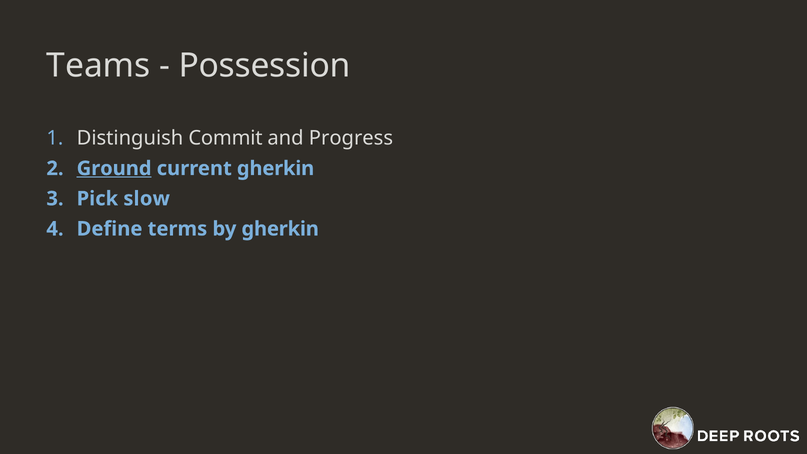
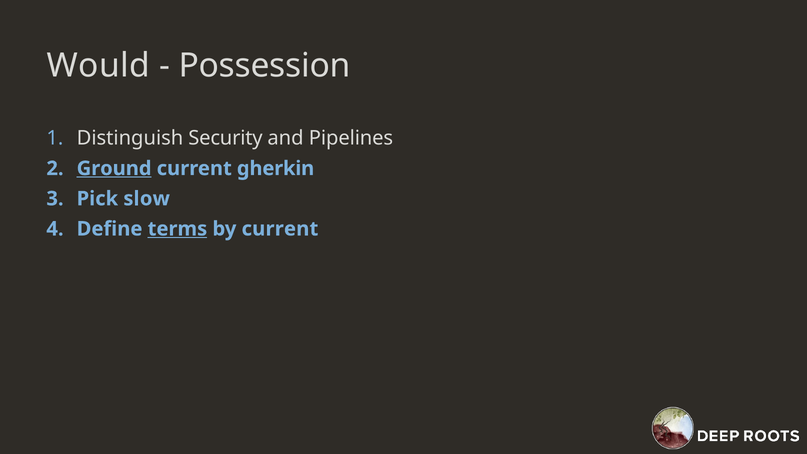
Teams: Teams -> Would (98, 66)
Commit: Commit -> Security (225, 138)
Progress: Progress -> Pipelines (351, 138)
terms underline: none -> present (177, 229)
by gherkin: gherkin -> current (280, 229)
